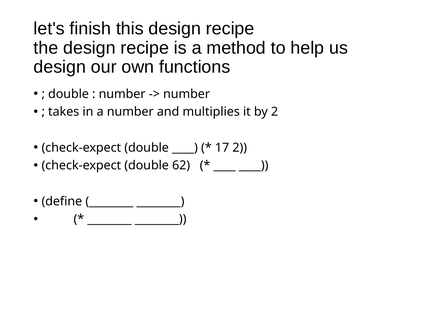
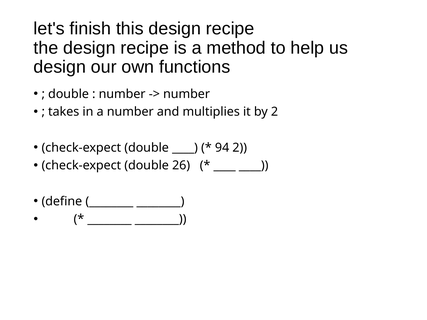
17: 17 -> 94 (222, 148)
62: 62 -> 26 (181, 166)
